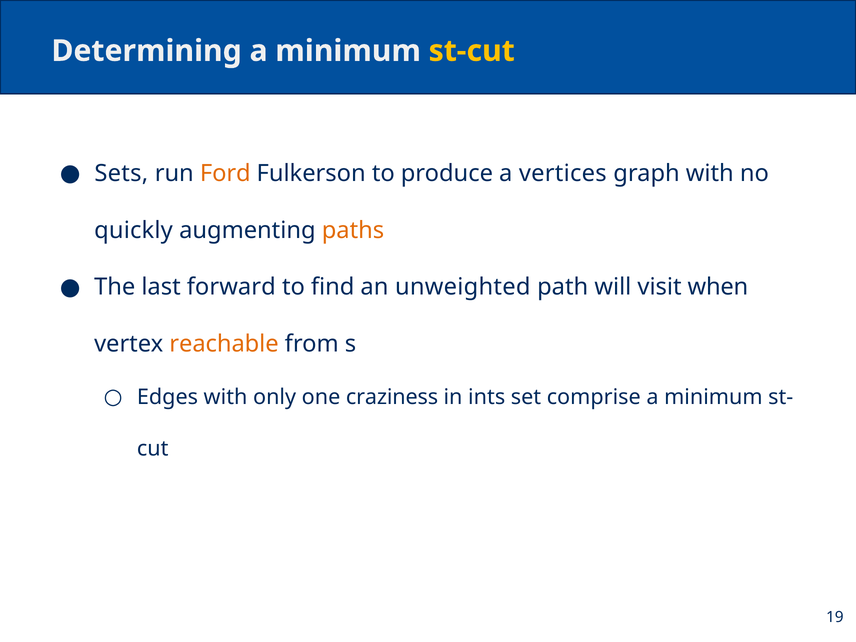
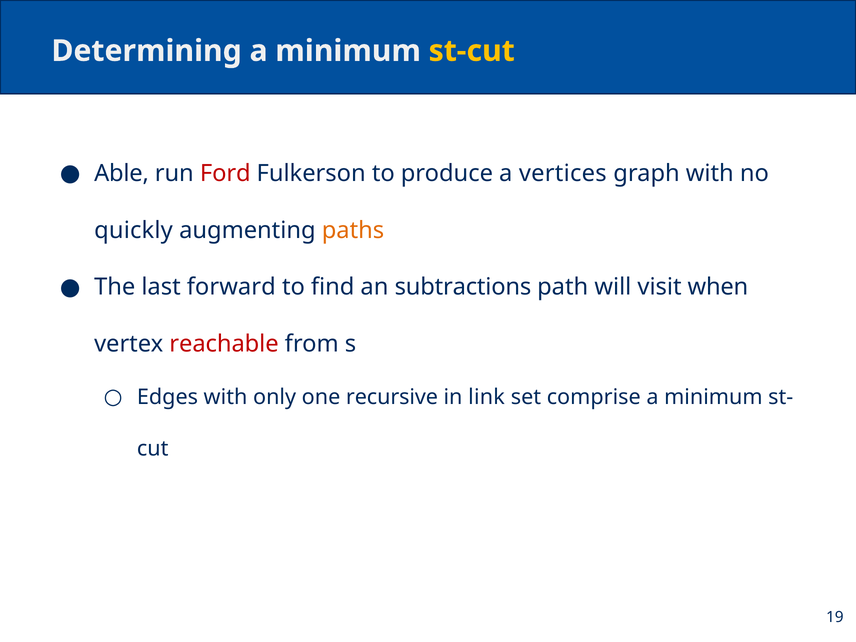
Sets: Sets -> Able (122, 173)
Ford colour: orange -> red (225, 173)
unweighted: unweighted -> subtractions (463, 287)
reachable colour: orange -> red (224, 344)
craziness: craziness -> recursive (392, 397)
ints: ints -> link (487, 397)
